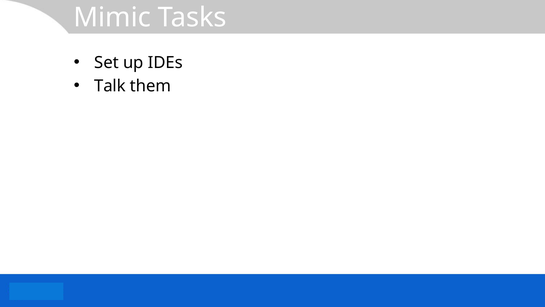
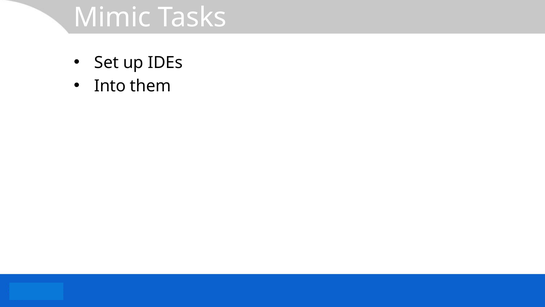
Talk: Talk -> Into (110, 86)
